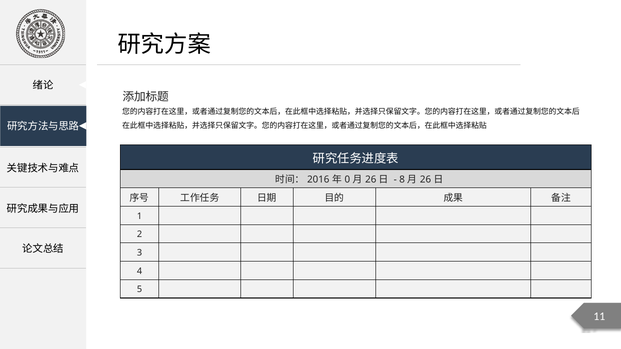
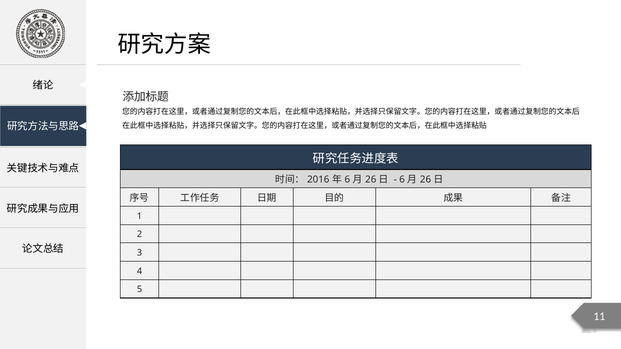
0: 0 -> 6 (347, 180)
8: 8 -> 6 (402, 180)
